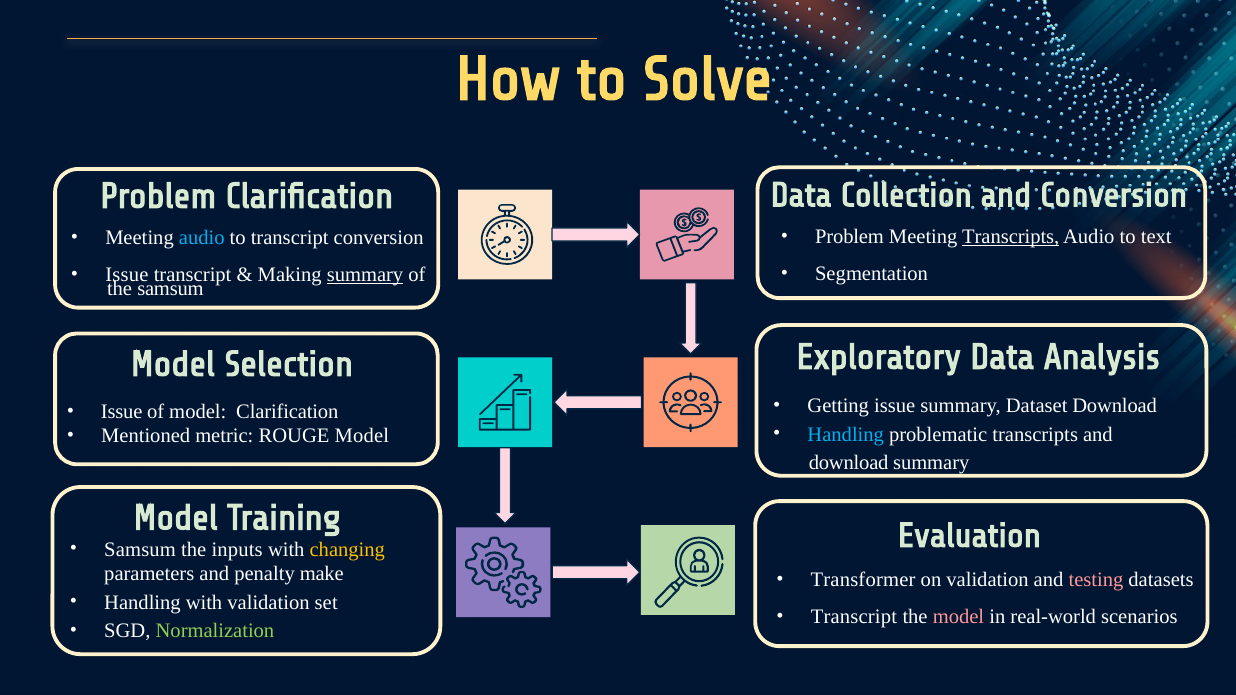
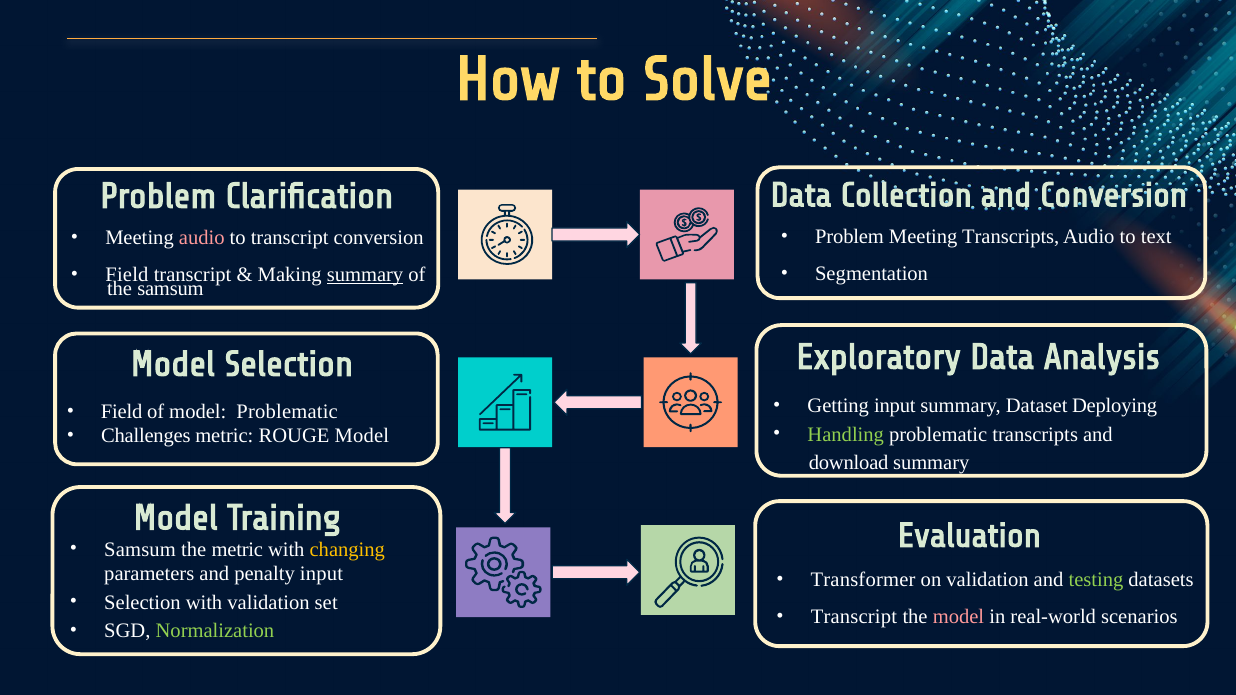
Transcripts underline: present -> none (1011, 237)
audio colour: light blue -> pink (202, 238)
Issue: Issue -> Field (127, 275)
Getting issue: issue -> input (895, 406)
Dataset Download: Download -> Deploying (1115, 406)
Issue: Issue -> Field (122, 412)
model Clarification: Clarification -> Problematic (287, 412)
Handling colour: light blue -> light green (846, 435)
Mentioned: Mentioned -> Challenges (146, 436)
the inputs: inputs -> metric (237, 550)
penalty make: make -> input (322, 574)
testing colour: pink -> light green (1096, 580)
Handling: Handling -> Selection (142, 603)
